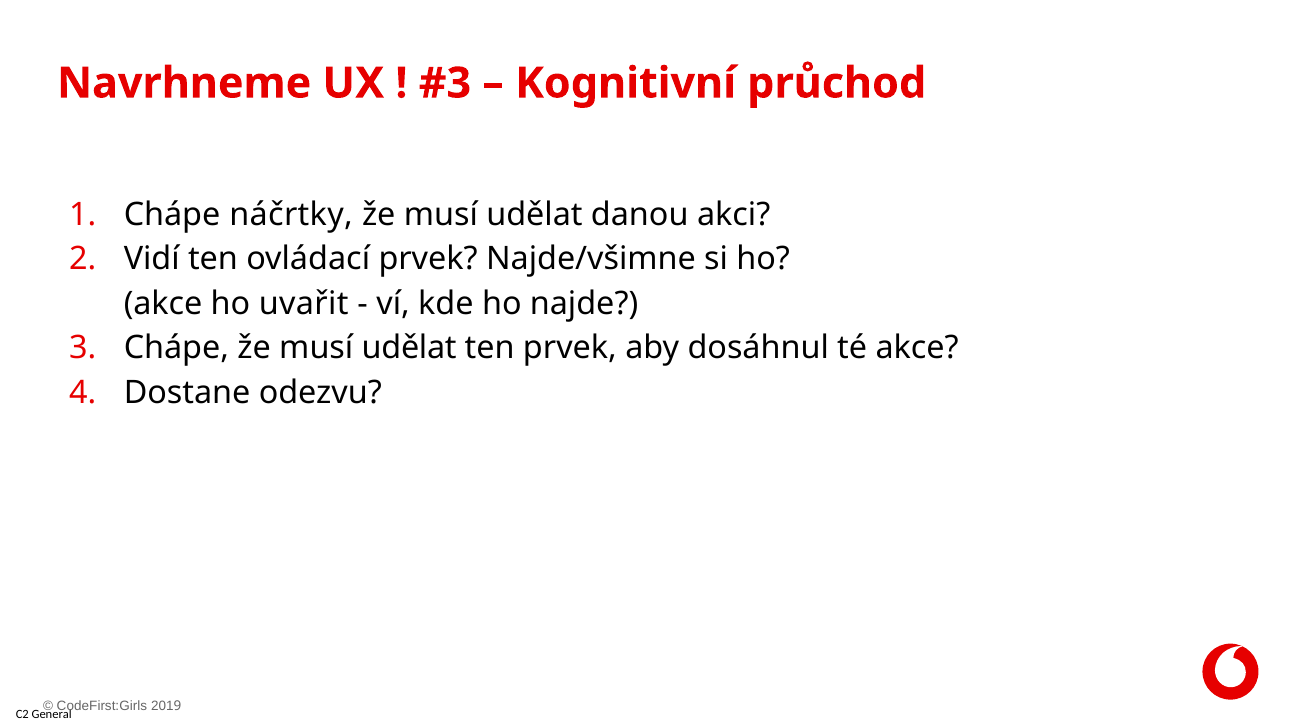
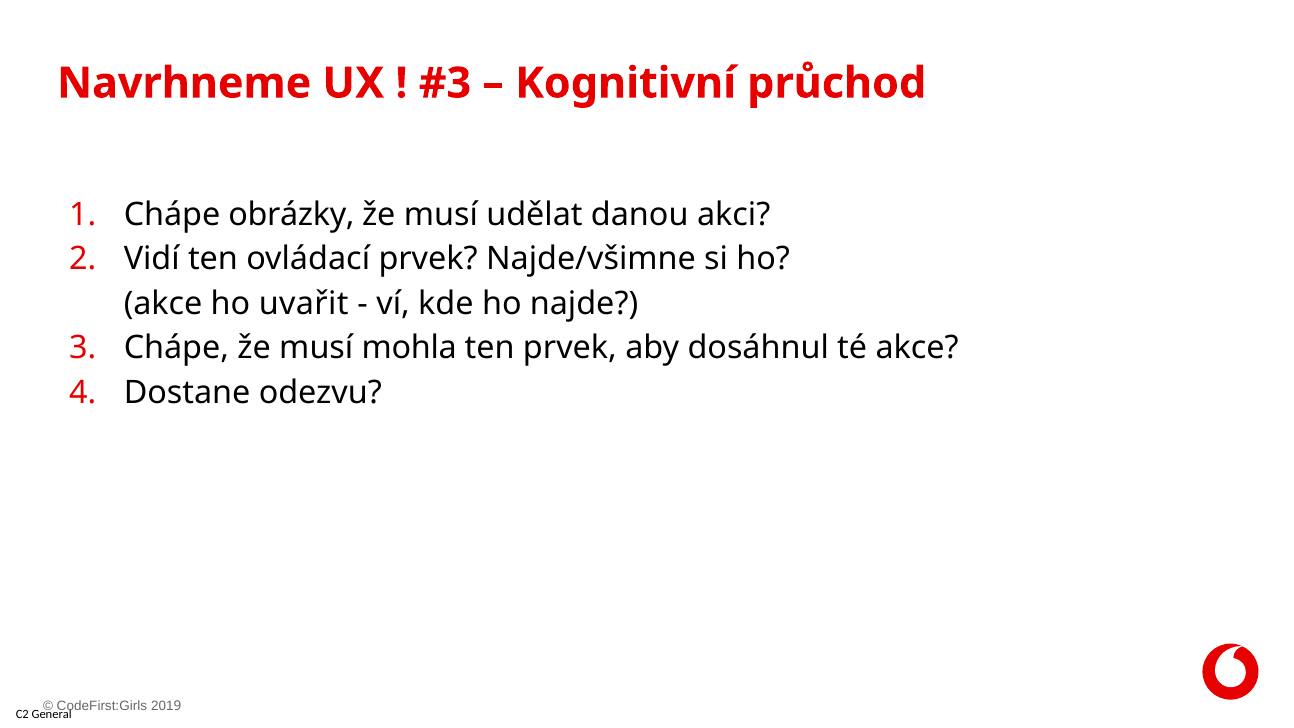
náčrtky: náčrtky -> obrázky (291, 214)
Chápe že musí udělat: udělat -> mohla (409, 348)
